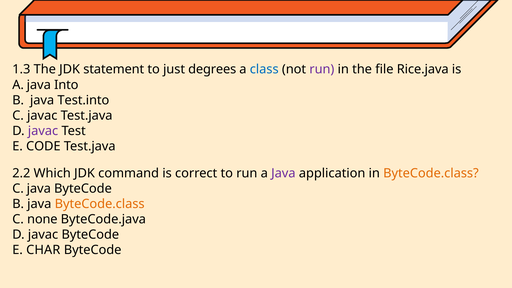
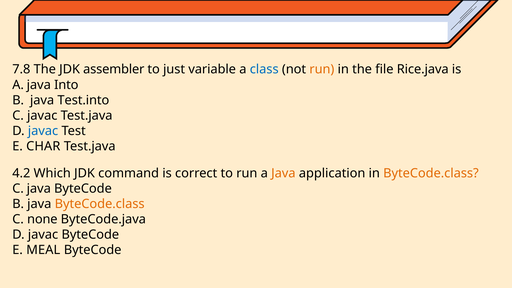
1.3: 1.3 -> 7.8 (21, 69)
statement: statement -> assembler (114, 69)
degrees: degrees -> variable (212, 69)
run colour: purple -> orange (322, 69)
javac colour: purple -> blue (43, 131)
CODE: CODE -> CHAR (43, 146)
2.2: 2.2 -> 4.2 (21, 173)
Java colour: purple -> orange (283, 173)
CHAR: CHAR -> MEAL (43, 250)
